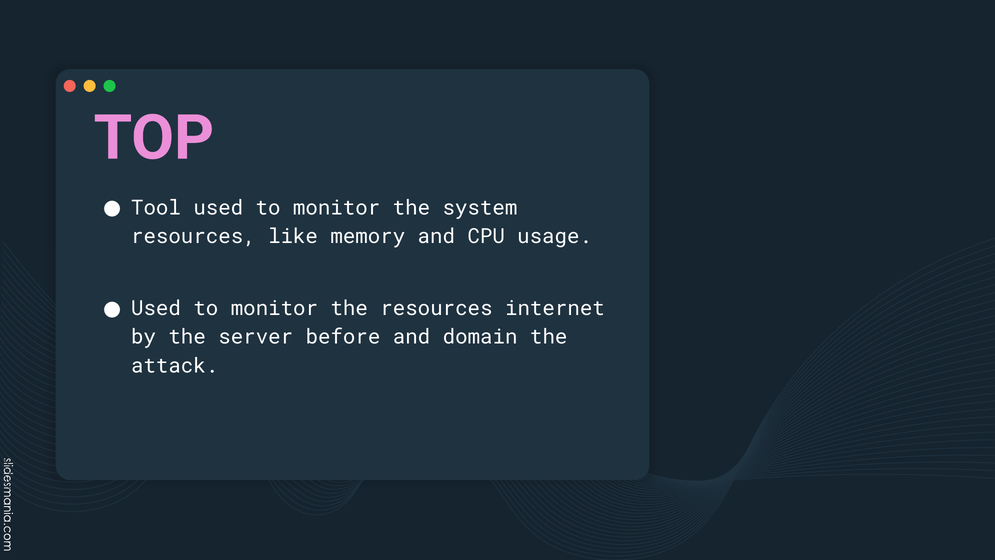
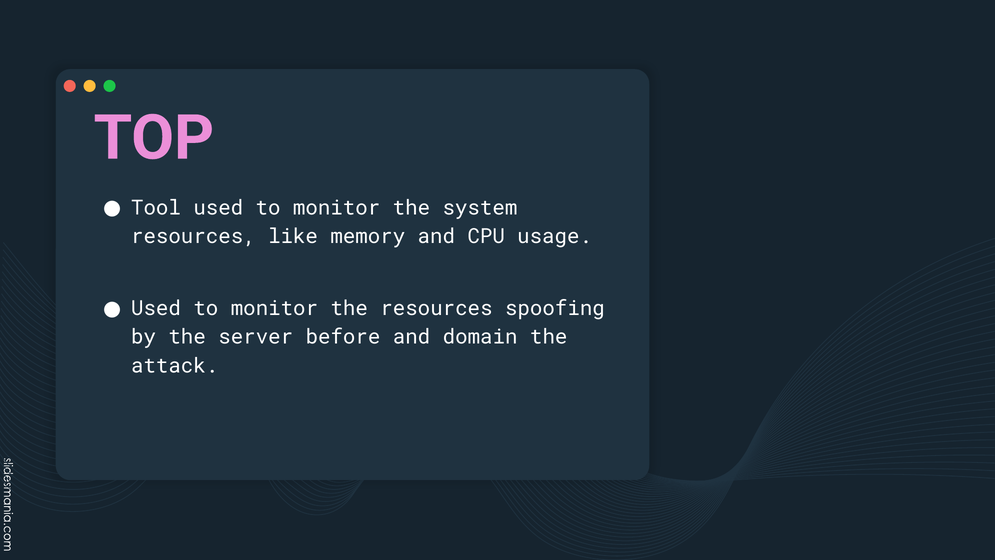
internet: internet -> spoofing (555, 308)
